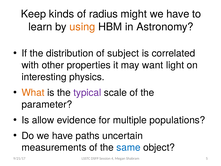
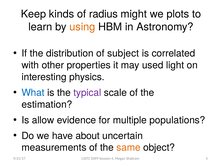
might we have: have -> plots (178, 14)
want: want -> used (153, 65)
What colour: orange -> blue (33, 93)
parameter: parameter -> estimation (47, 104)
paths: paths -> about (88, 136)
same colour: blue -> orange (128, 147)
